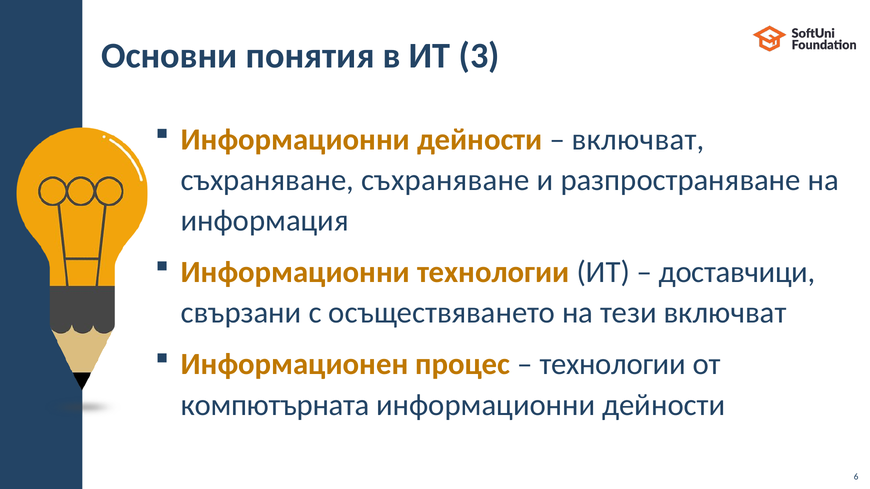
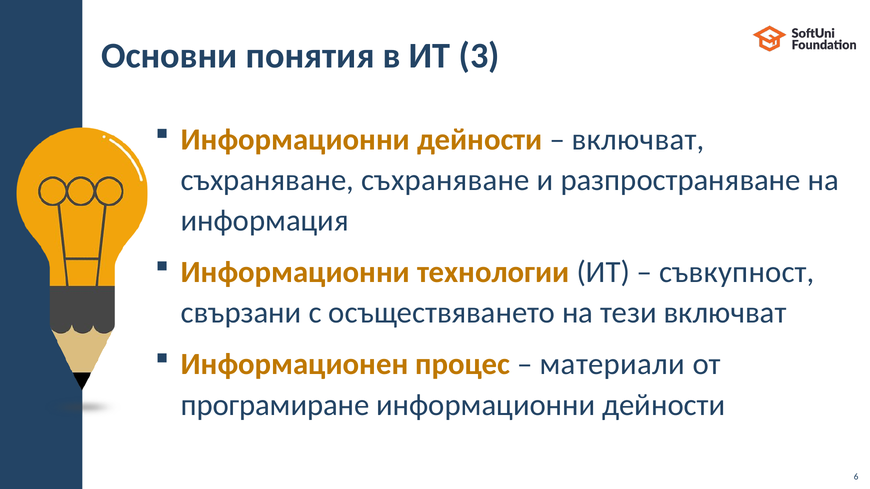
доставчици: доставчици -> съвкупност (737, 272)
технологии: технологии -> материали (612, 365)
компютърната: компютърната -> програмиране (275, 405)
